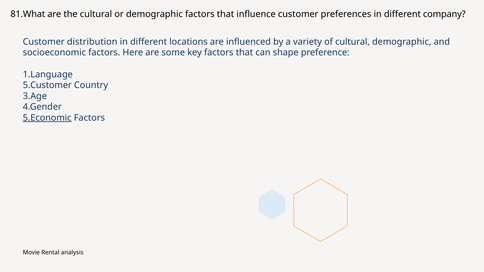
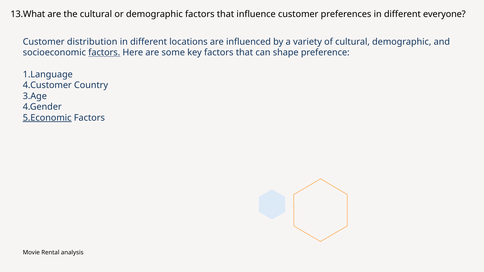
81.What: 81.What -> 13.What (28, 14)
company: company -> everyone (444, 14)
factors underline: none -> present (104, 53)
5.Customer: 5.Customer -> 4.Customer (47, 85)
